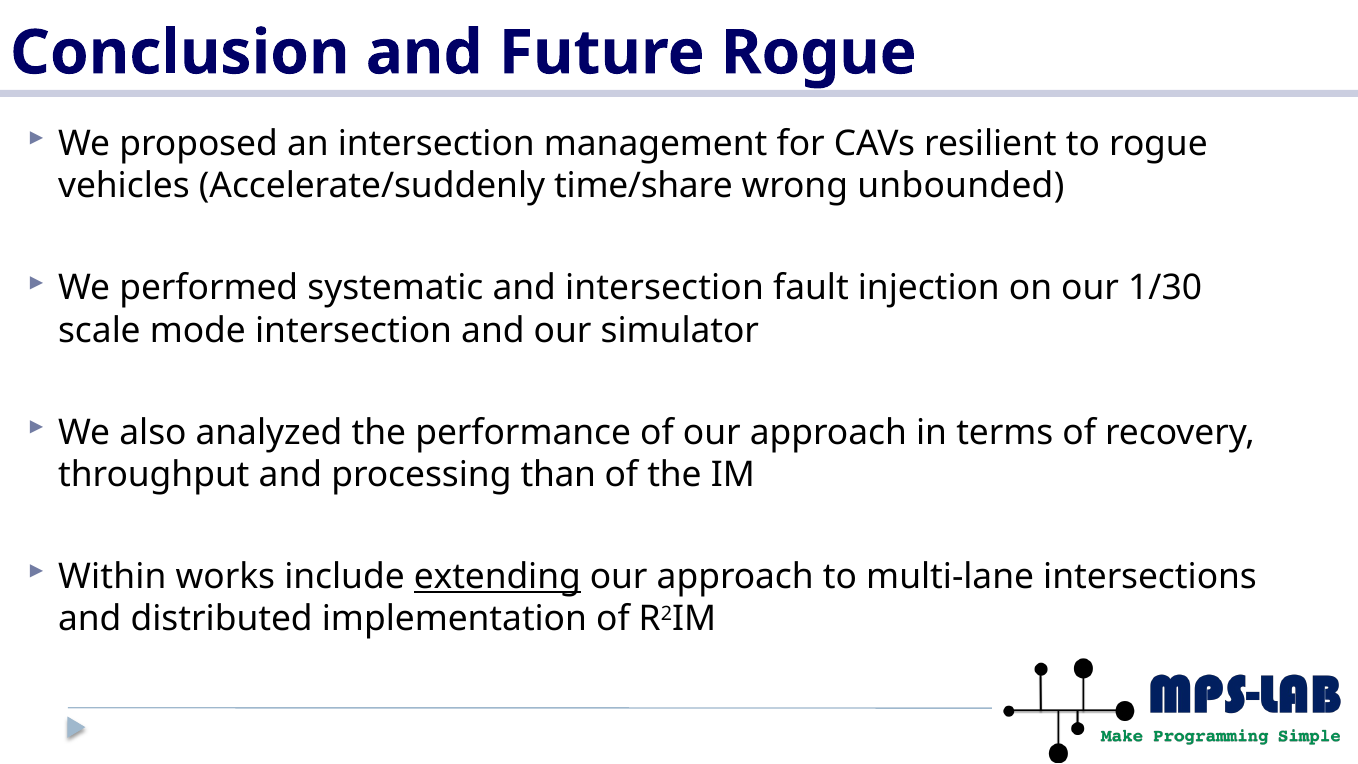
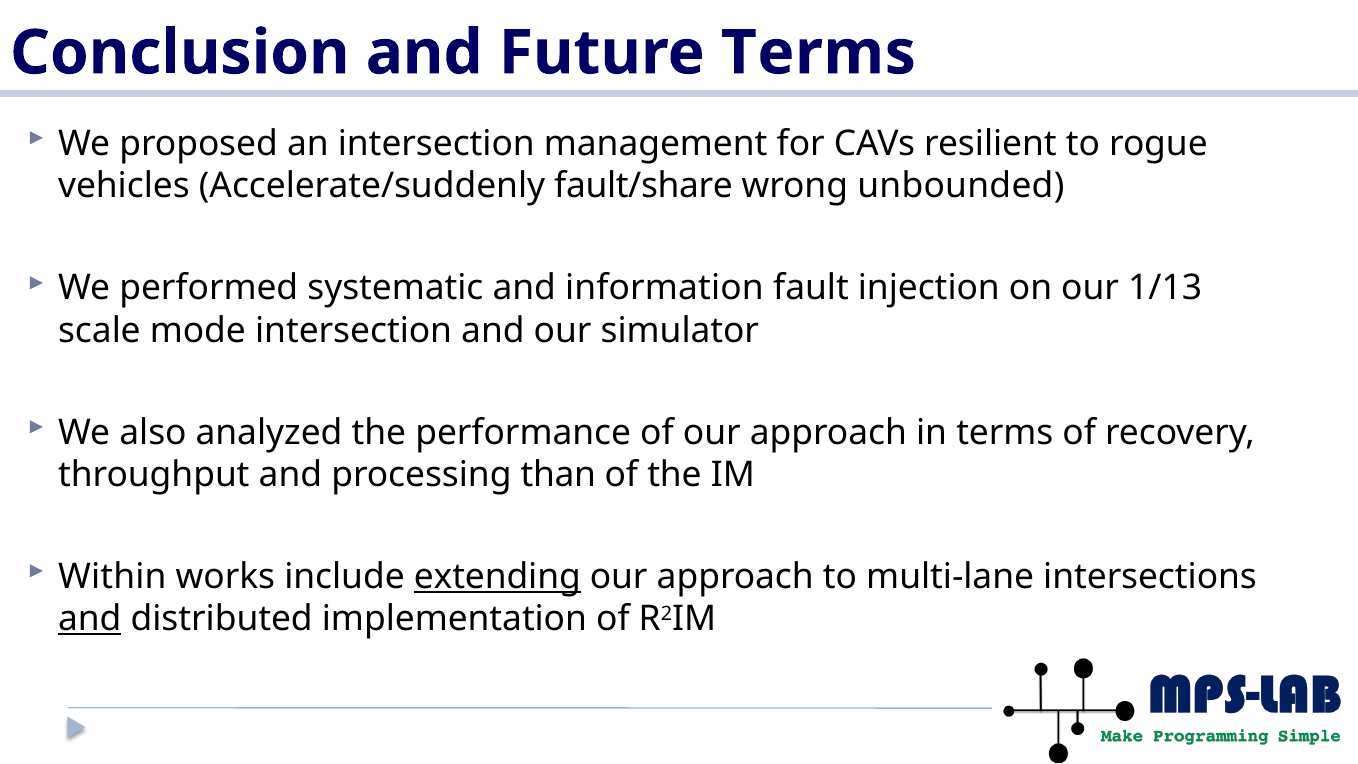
Future Rogue: Rogue -> Terms (818, 53)
time/share: time/share -> fault/share (644, 186)
and intersection: intersection -> information (664, 288)
1/30: 1/30 -> 1/13 (1165, 288)
and underline: none -> present (90, 619)
